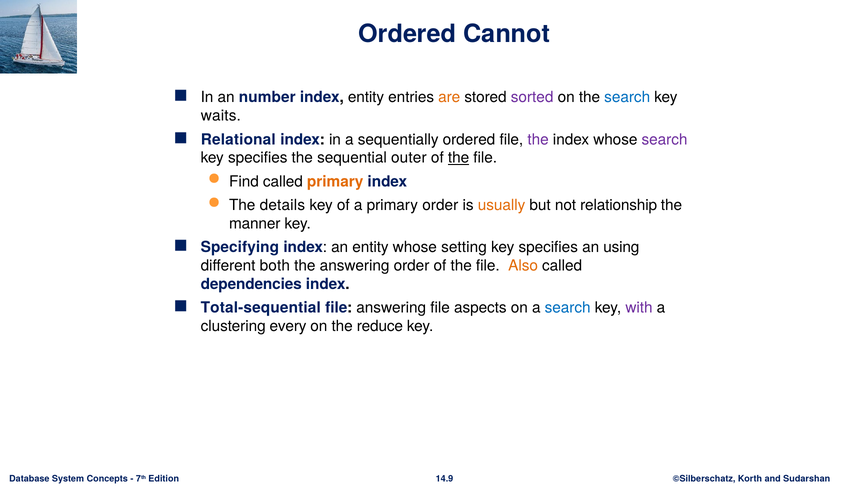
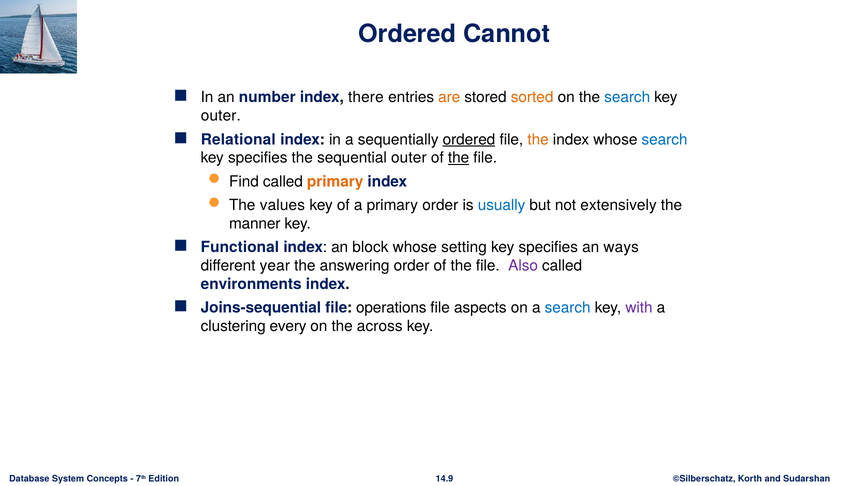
index entity: entity -> there (366, 97)
sorted colour: purple -> orange (532, 97)
waits: waits -> outer (221, 116)
ordered underline: none -> present (469, 139)
the colour: purple -> orange (538, 139)
search colour: purple -> blue (665, 139)
details: details -> values (282, 205)
usually colour: orange -> blue (502, 205)
relationship: relationship -> extensively (619, 205)
Specifying: Specifying -> Functional (240, 247)
an entity: entity -> block (370, 247)
using: using -> ways (621, 247)
both: both -> year (275, 266)
Also colour: orange -> purple (523, 266)
dependencies: dependencies -> environments (251, 284)
Total-sequential: Total-sequential -> Joins-sequential (261, 308)
file answering: answering -> operations (391, 308)
reduce: reduce -> across (380, 326)
